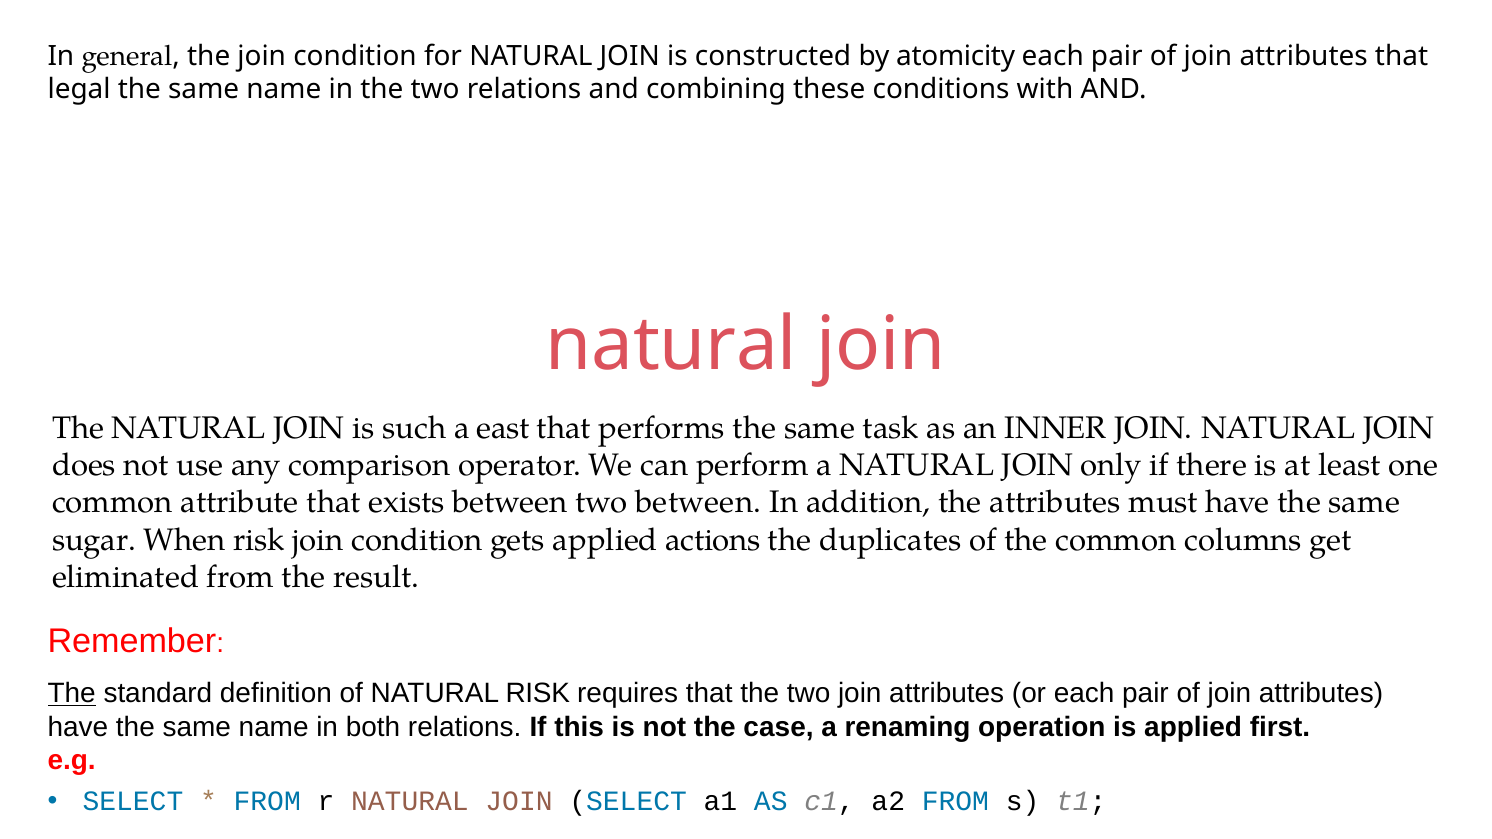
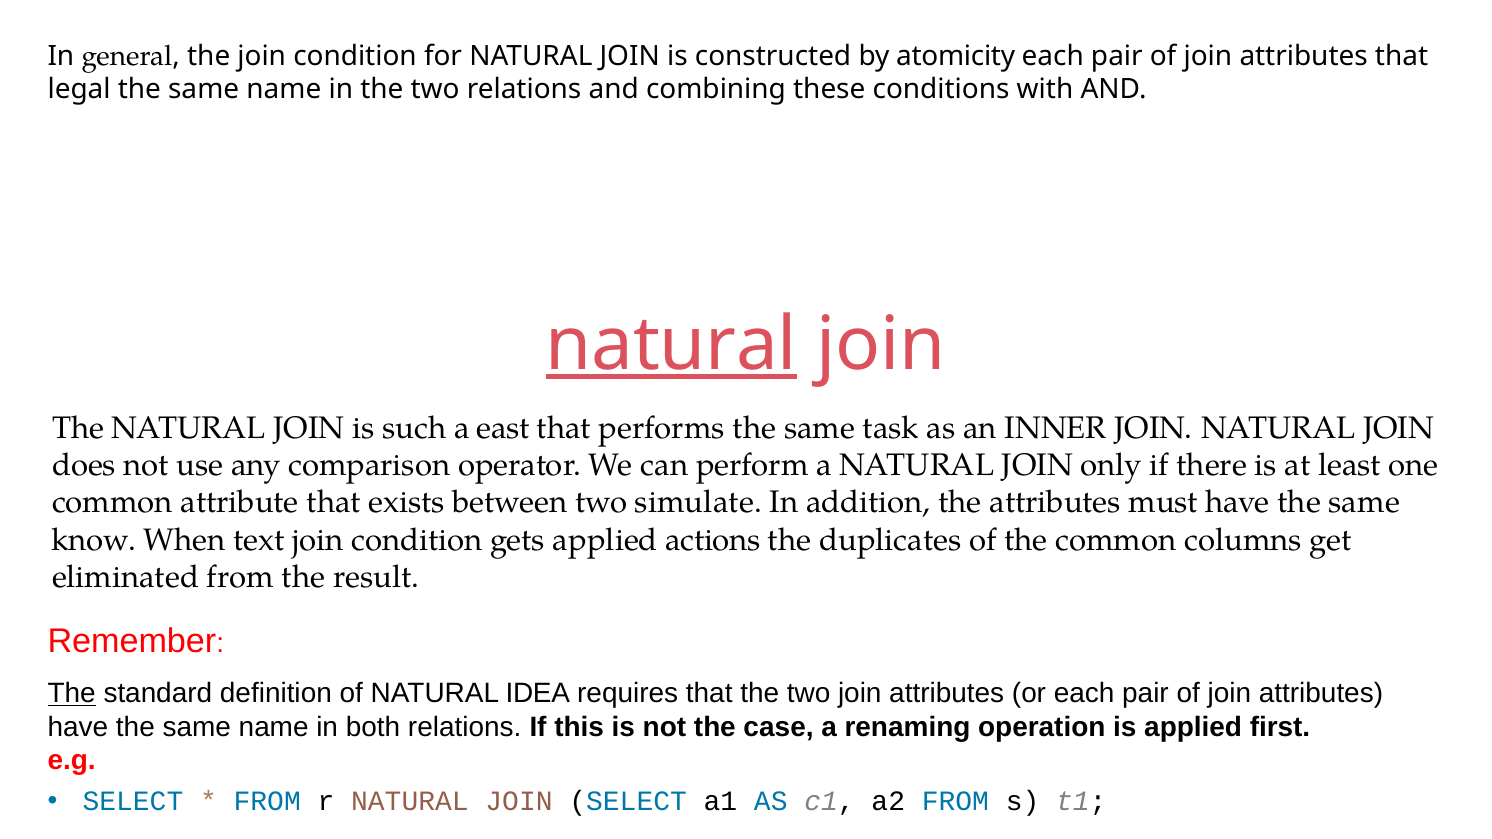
natural underline: none -> present (672, 345)
two between: between -> simulate (698, 503)
sugar: sugar -> know (94, 540)
When risk: risk -> text (259, 540)
NATURAL RISK: RISK -> IDEA (538, 694)
